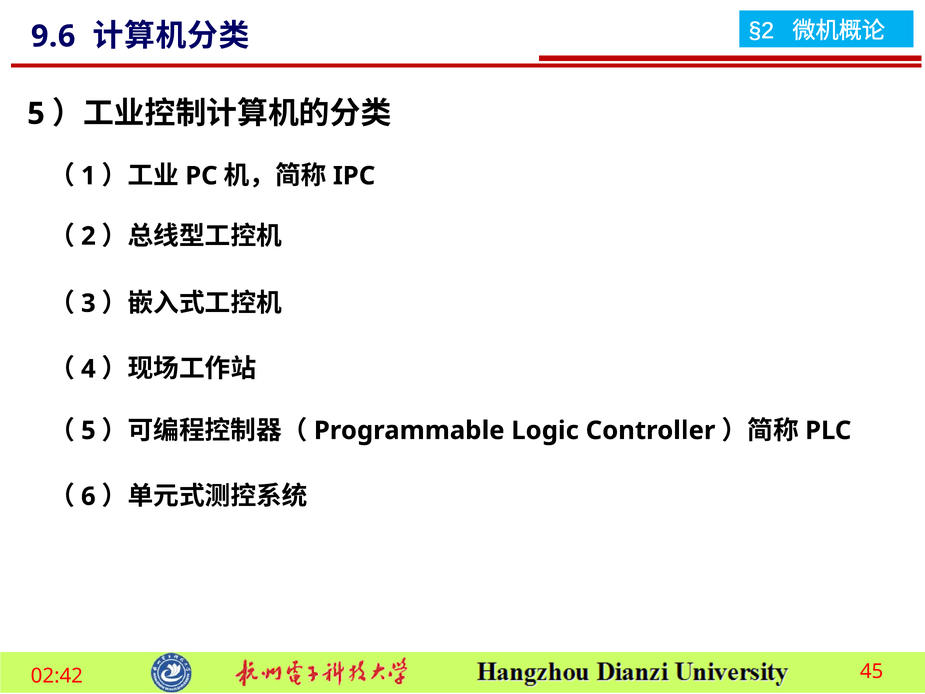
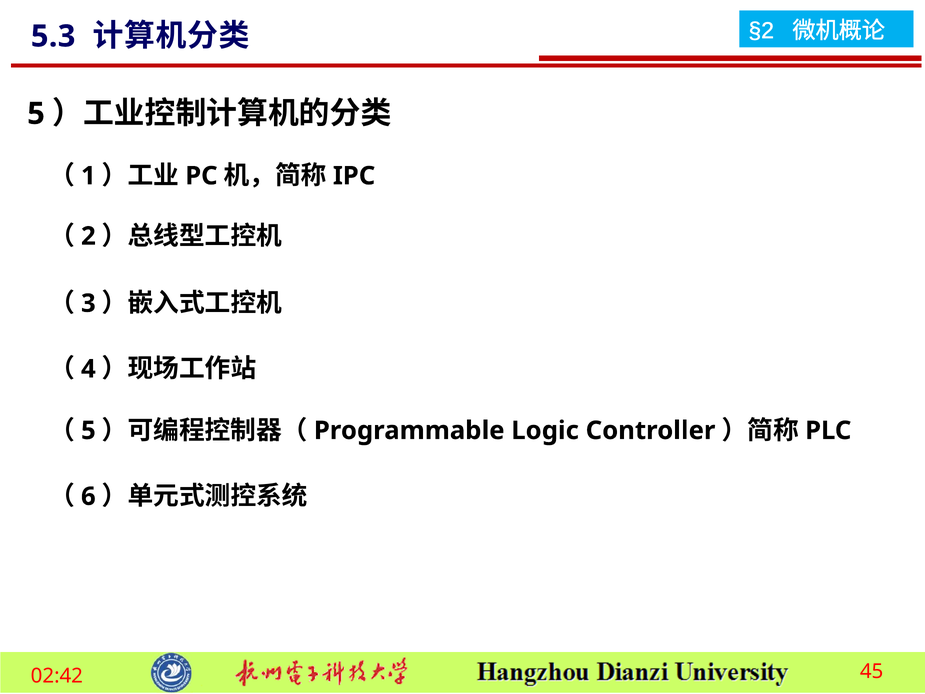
9.6: 9.6 -> 5.3 (53, 36)
